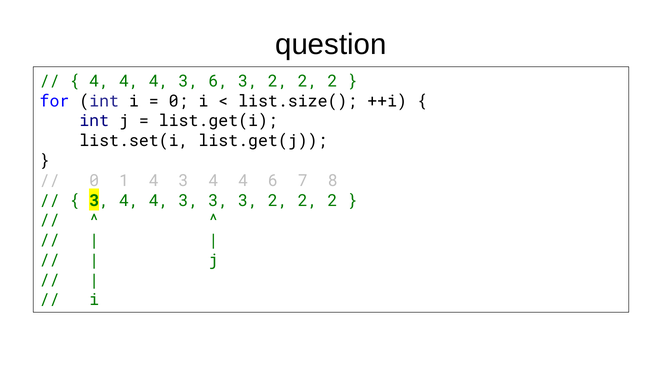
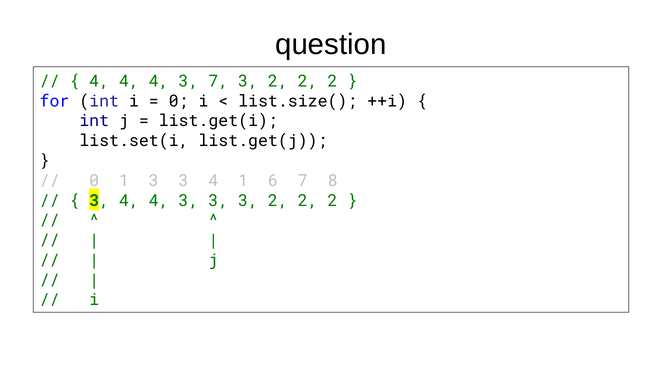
3 6: 6 -> 7 (218, 81)
1 4: 4 -> 3 (154, 180)
4: 4 -> 1 (243, 180)
